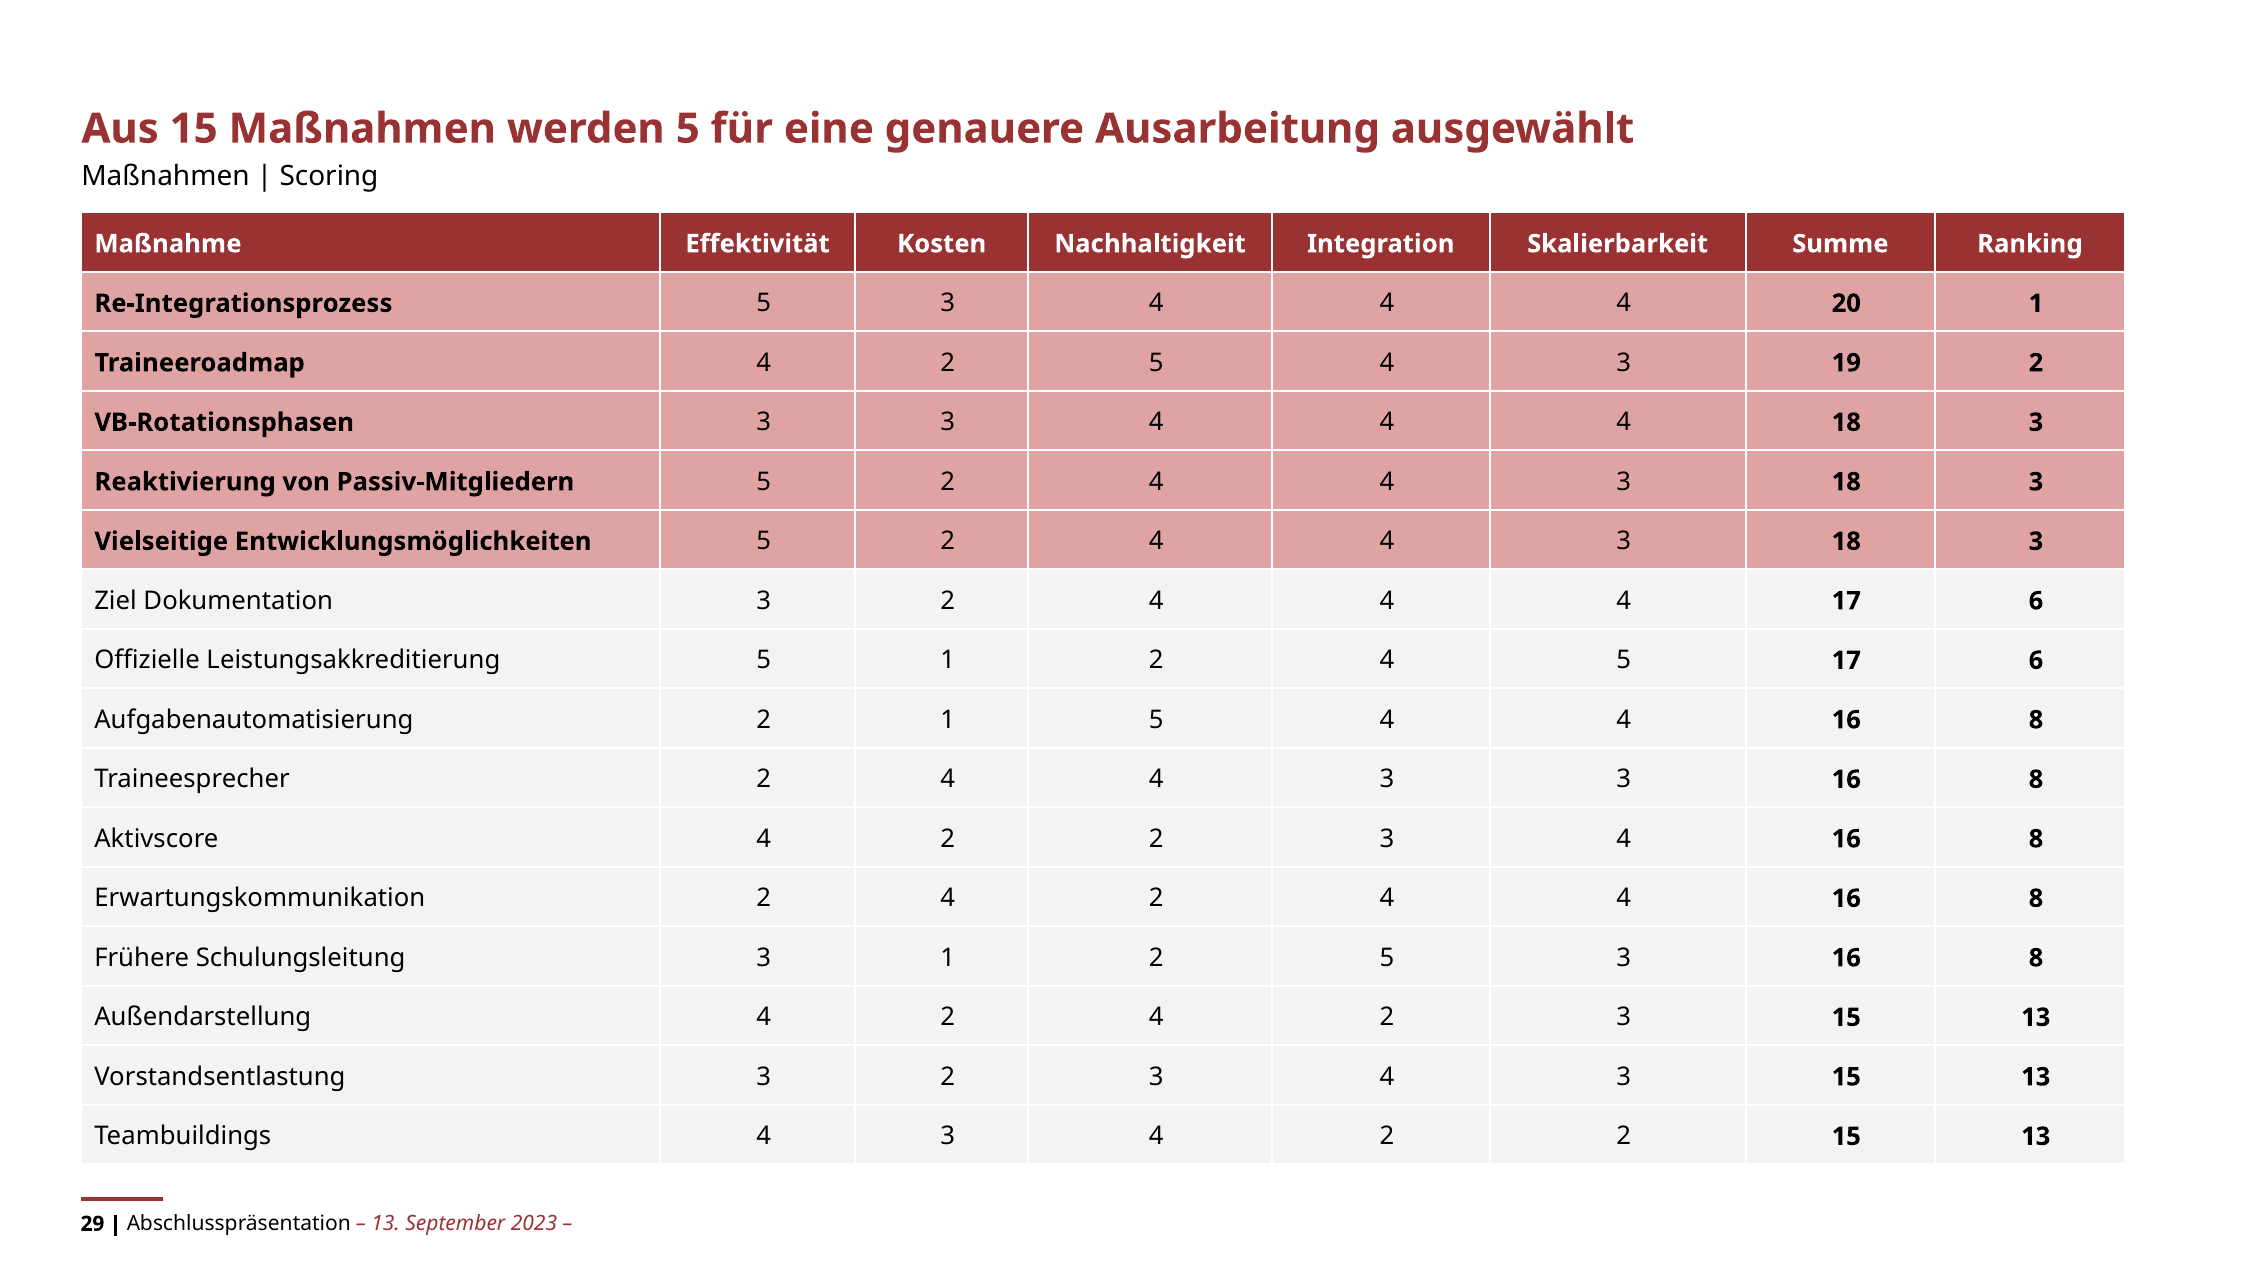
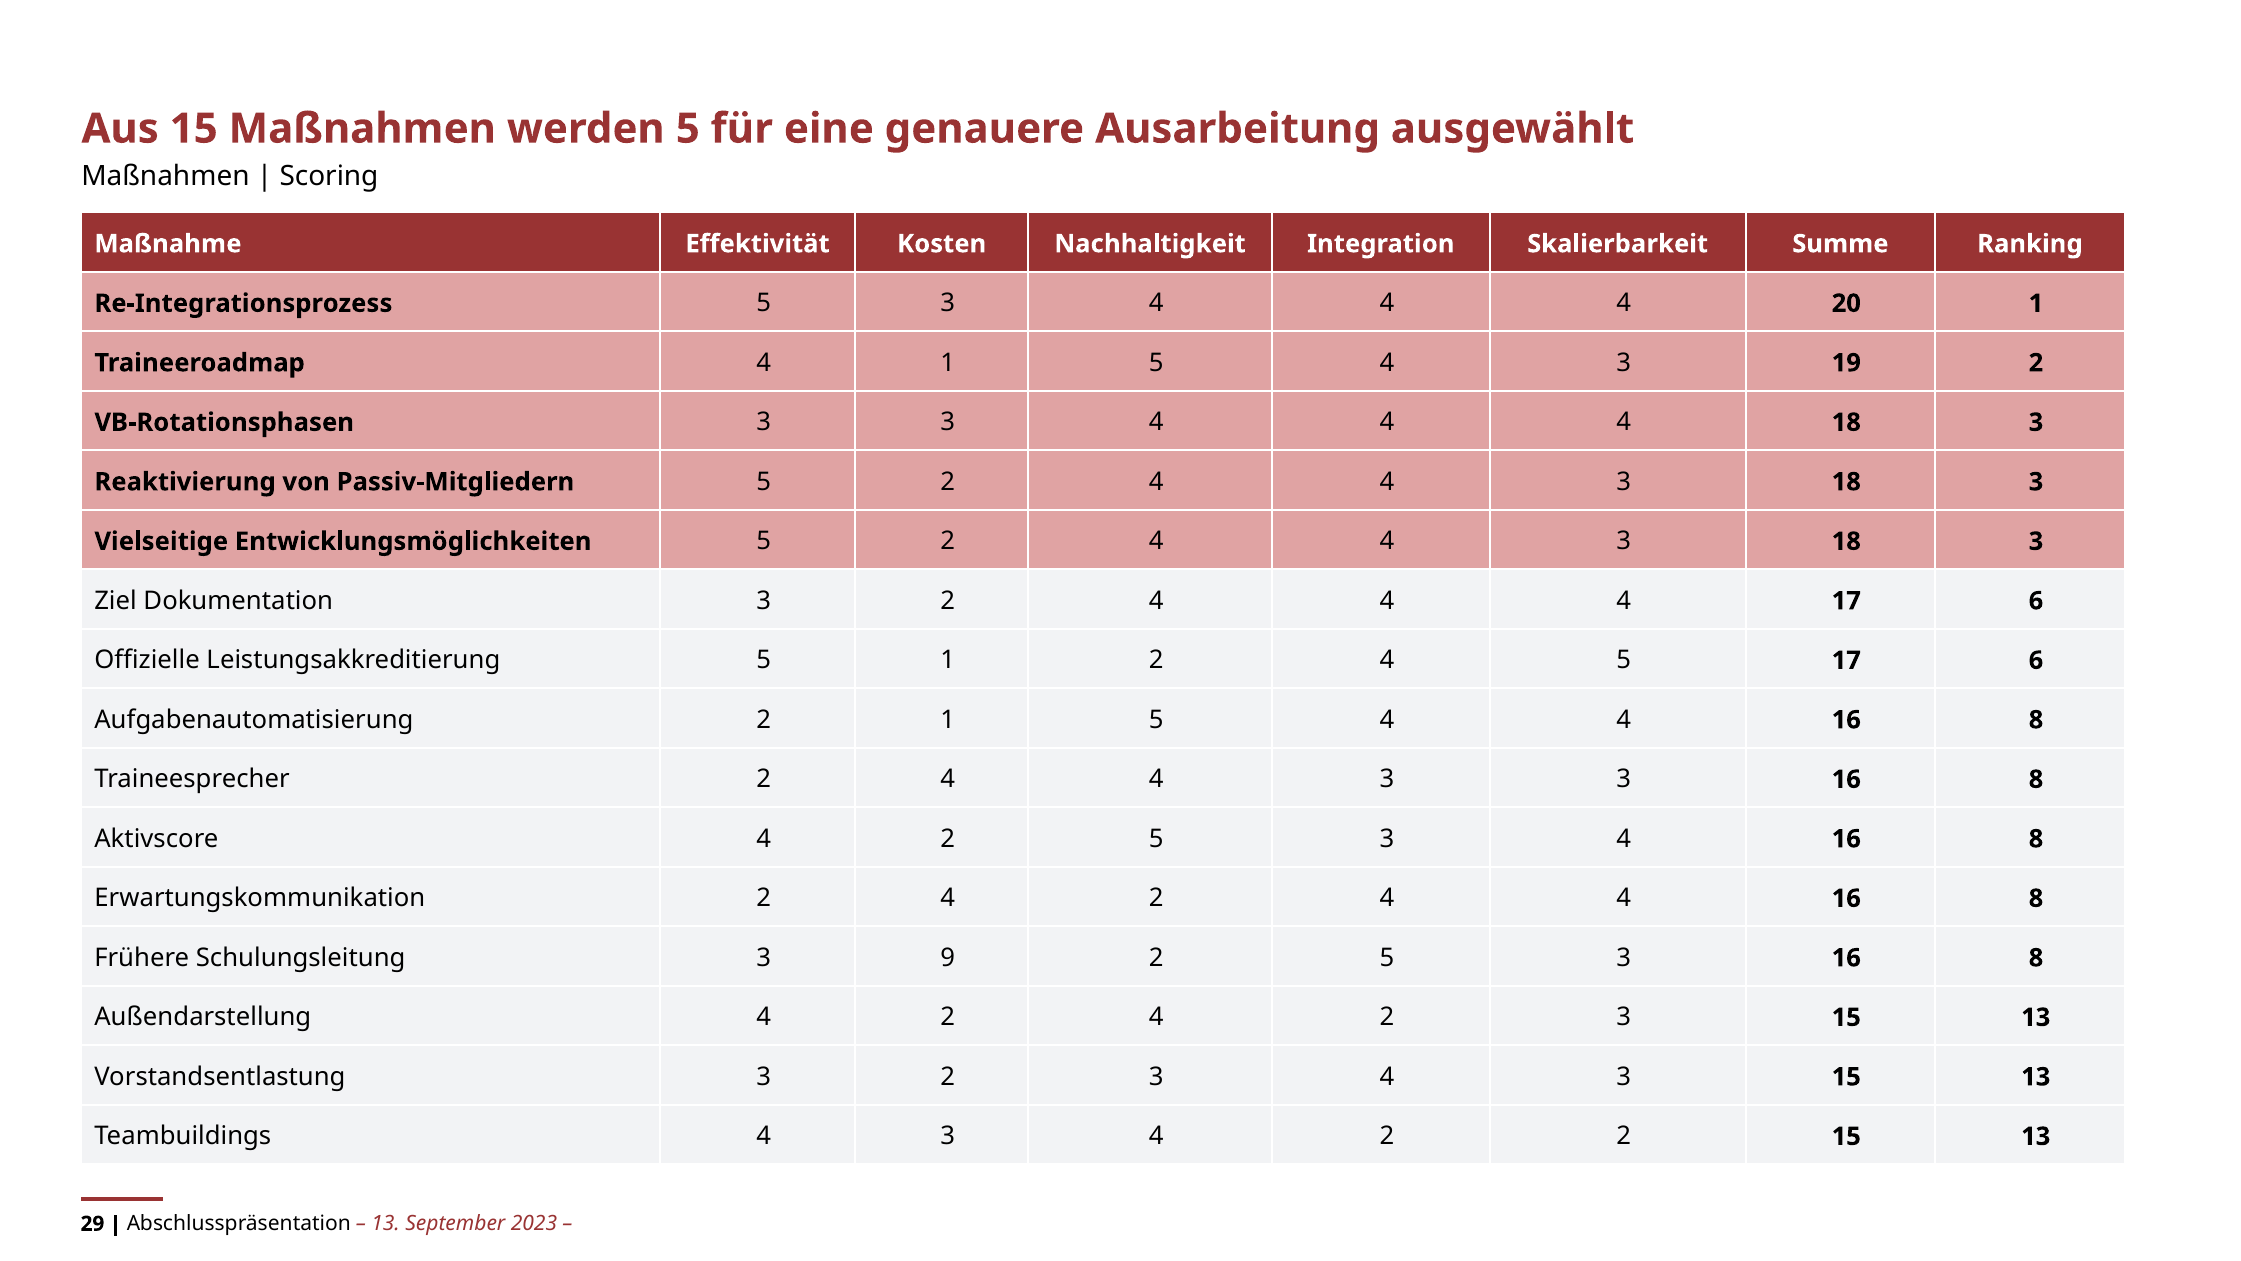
Traineeroadmap 4 2: 2 -> 1 (948, 363)
Aktivscore 4 2 2: 2 -> 5 (1156, 839)
3 1: 1 -> 9 (948, 958)
